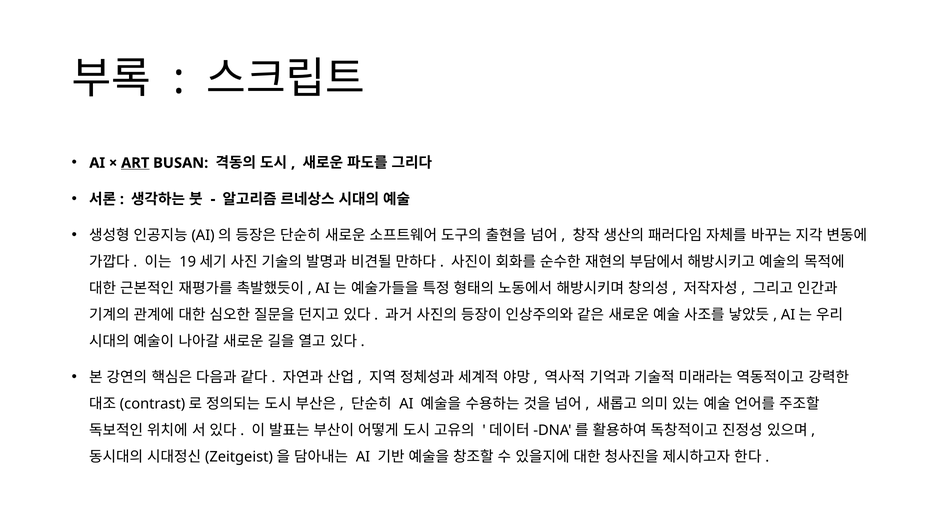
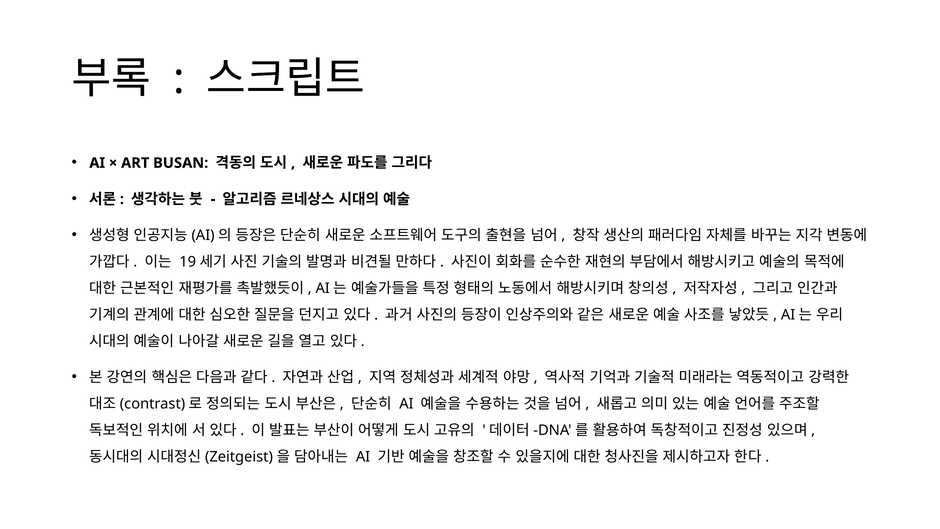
ART underline: present -> none (135, 163)
